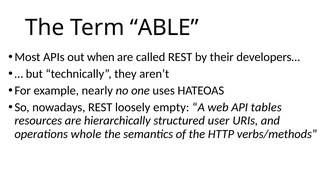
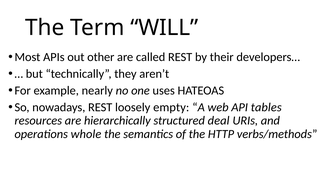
ABLE: ABLE -> WILL (164, 28)
when: when -> other (101, 57)
user: user -> deal (219, 121)
